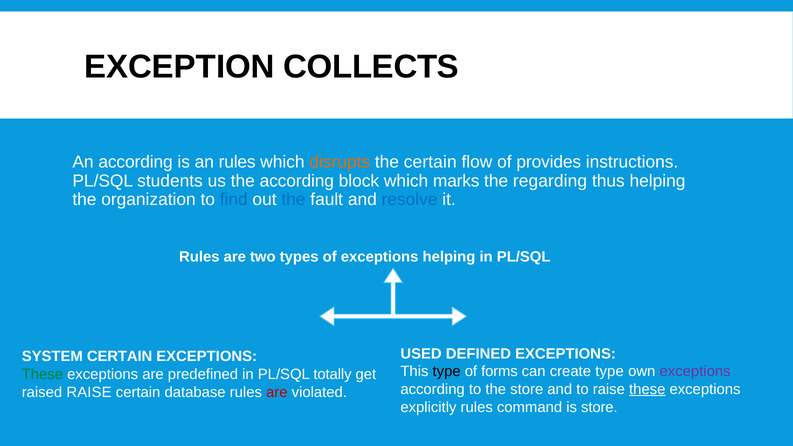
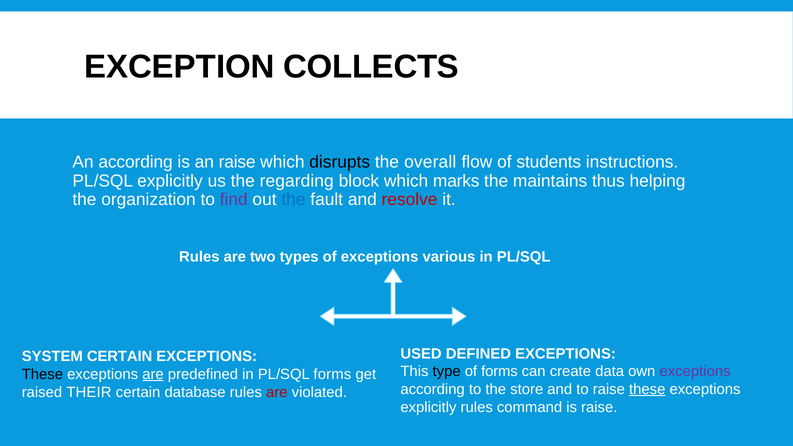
an rules: rules -> raise (237, 162)
disrupts colour: orange -> black (340, 162)
the certain: certain -> overall (430, 162)
provides: provides -> students (549, 162)
PL/SQL students: students -> explicitly (170, 181)
the according: according -> regarding (297, 181)
regarding: regarding -> maintains (550, 181)
find colour: blue -> purple (234, 200)
resolve colour: blue -> red (410, 200)
exceptions helping: helping -> various (449, 257)
create type: type -> data (610, 371)
These colour: green -> black (42, 374)
are underline: none -> present (153, 374)
PL/SQL totally: totally -> forms (332, 374)
raised RAISE: RAISE -> THEIR (89, 392)
is store: store -> raise (599, 407)
